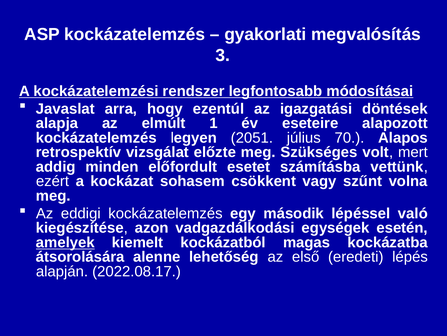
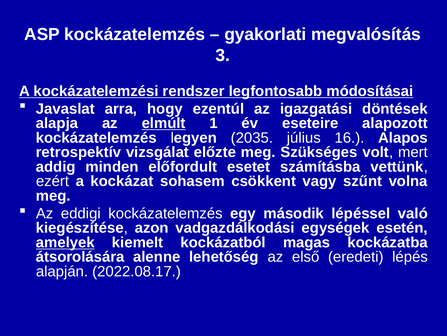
elmúlt underline: none -> present (164, 123)
2051: 2051 -> 2035 (252, 137)
70: 70 -> 16 (349, 137)
